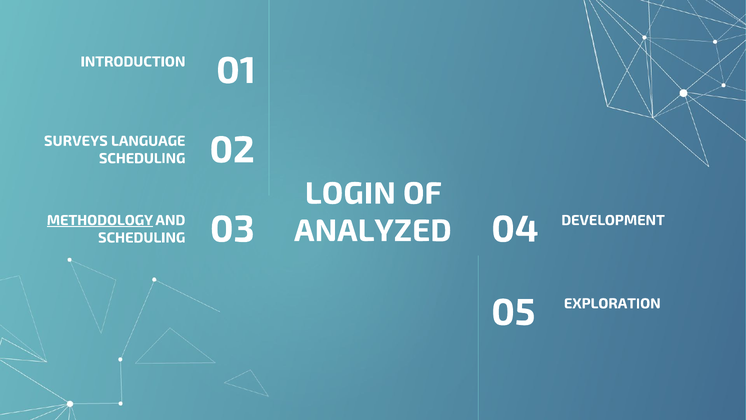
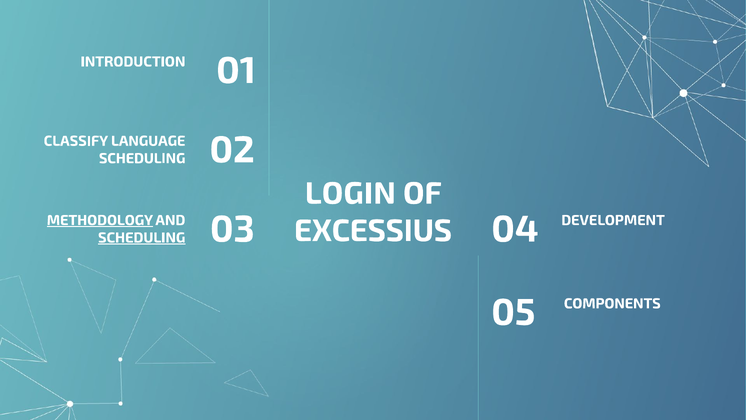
SURVEYS: SURVEYS -> CLASSIFY (76, 141)
ANALYZED: ANALYZED -> EXCESSIUS (373, 231)
SCHEDULING underline: none -> present (142, 238)
EXPLORATION: EXPLORATION -> COMPONENTS (612, 303)
